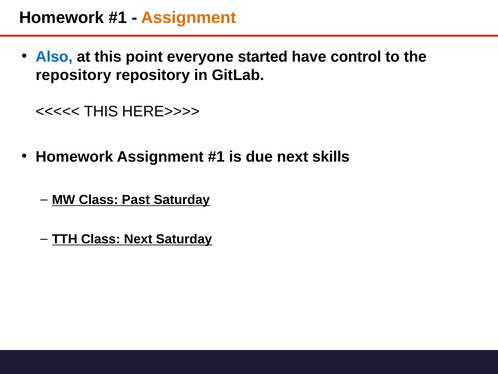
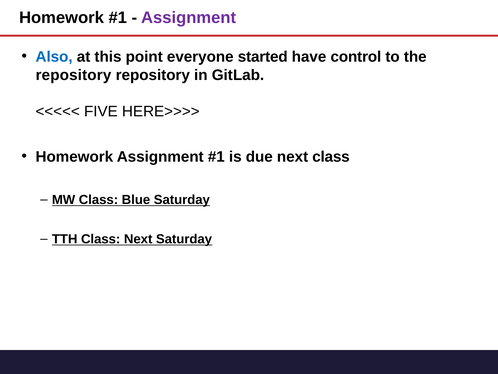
Assignment colour: orange -> purple (189, 18)
THIS: THIS -> FIVE (101, 111)
next skills: skills -> class (331, 156)
Past: Past -> Blue (136, 199)
